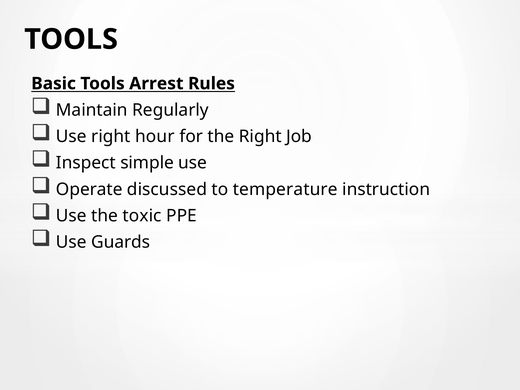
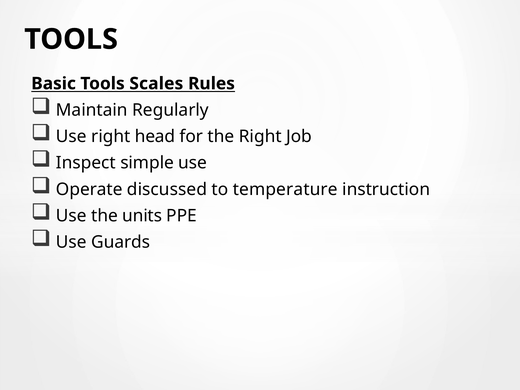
Arrest: Arrest -> Scales (156, 84)
hour: hour -> head (155, 136)
toxic: toxic -> units (142, 216)
